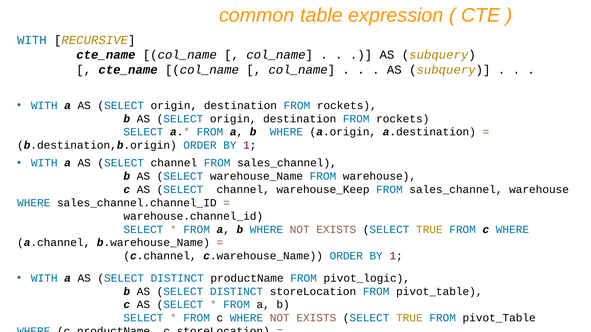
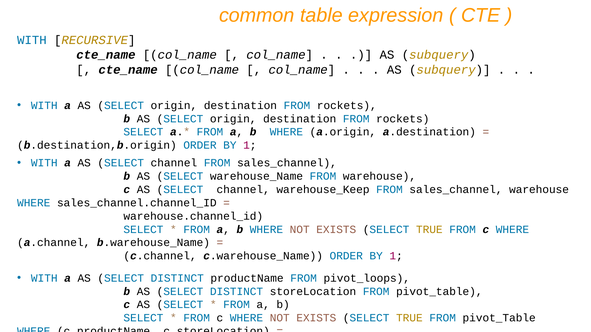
pivot_logic: pivot_logic -> pivot_loops (367, 278)
